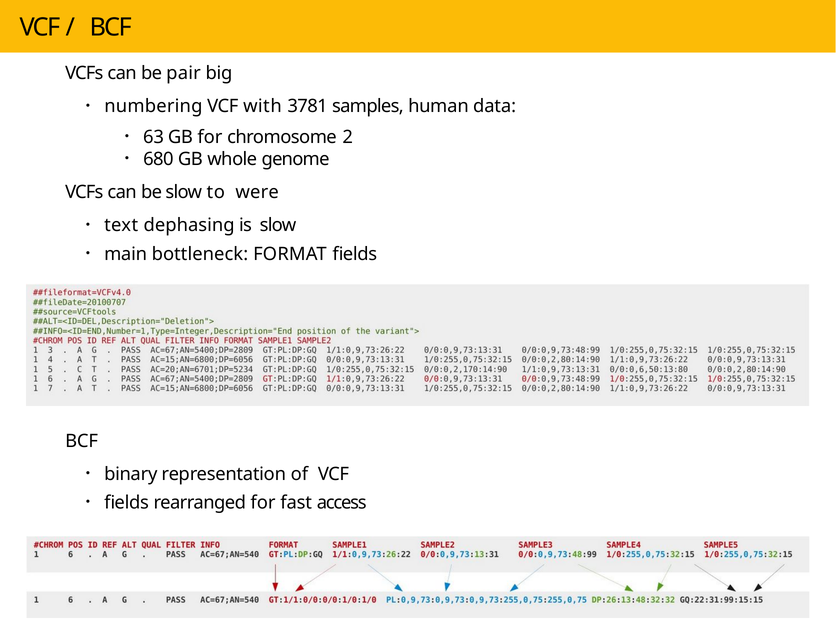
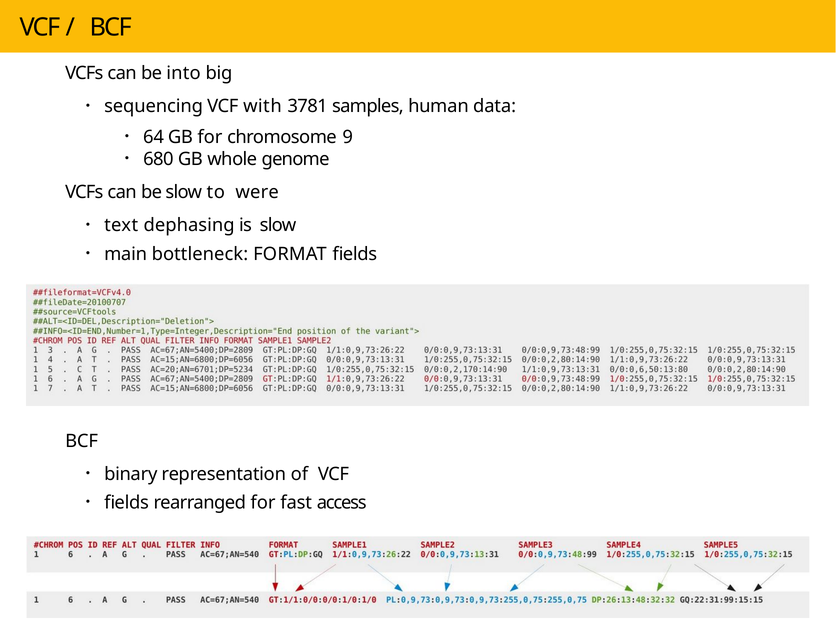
pair: pair -> into (184, 73)
numbering: numbering -> sequencing (154, 106)
63: 63 -> 64 (153, 137)
2: 2 -> 9 (348, 137)
